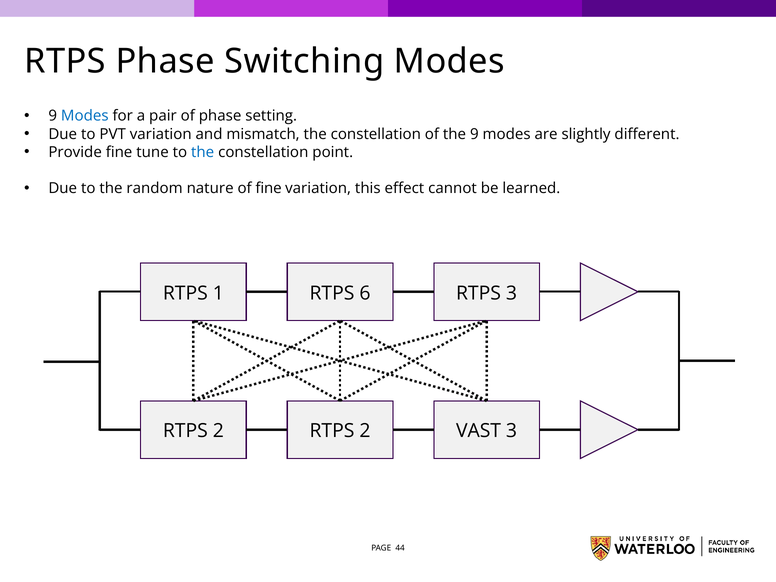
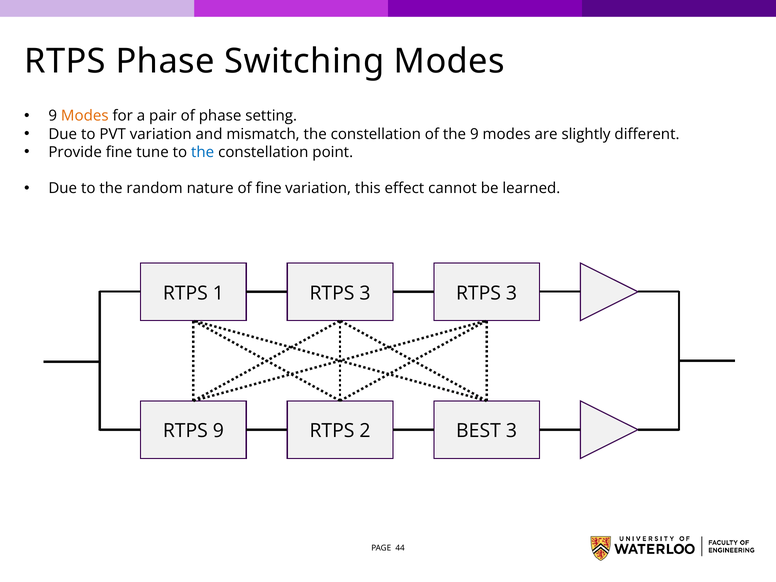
Modes colour: blue -> orange (85, 116)
1 RTPS 6: 6 -> 3 (365, 293)
2: 2 -> 9 (218, 431)
VAST: VAST -> BEST (478, 431)
